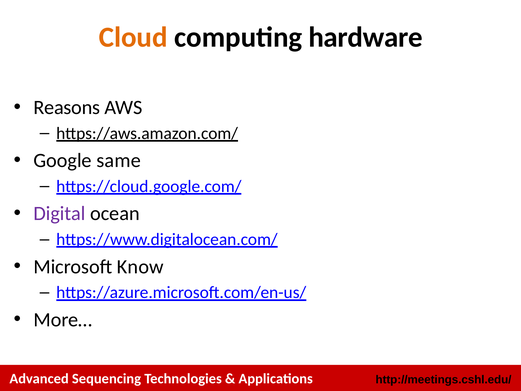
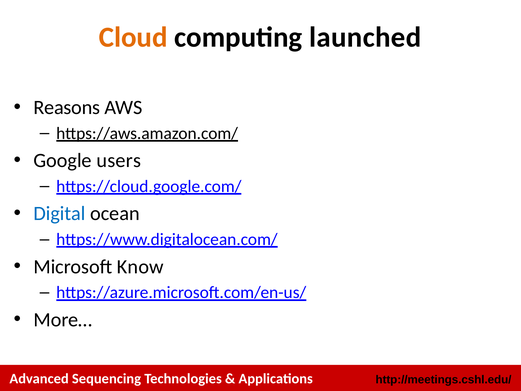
hardware: hardware -> launched (365, 37)
same: same -> users (119, 160)
Digital colour: purple -> blue (59, 213)
